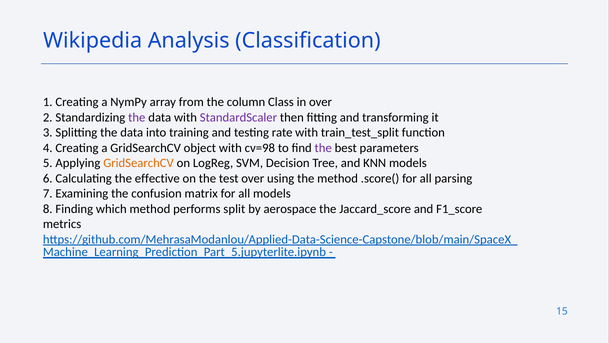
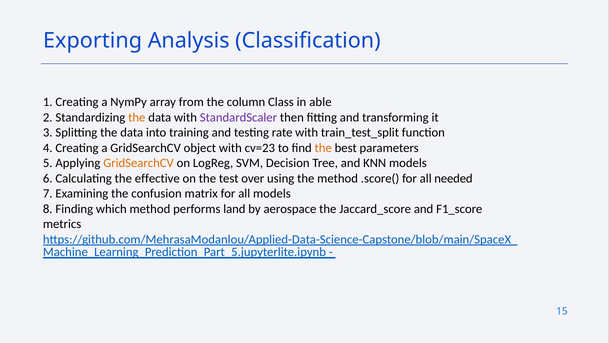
Wikipedia: Wikipedia -> Exporting (93, 41)
in over: over -> able (320, 102)
the colour: purple -> orange (137, 117)
cv=98: cv=98 -> cv=23 (260, 148)
the colour: purple -> orange (323, 148)
parsing: parsing -> needed (453, 178)
split: split -> land (234, 209)
